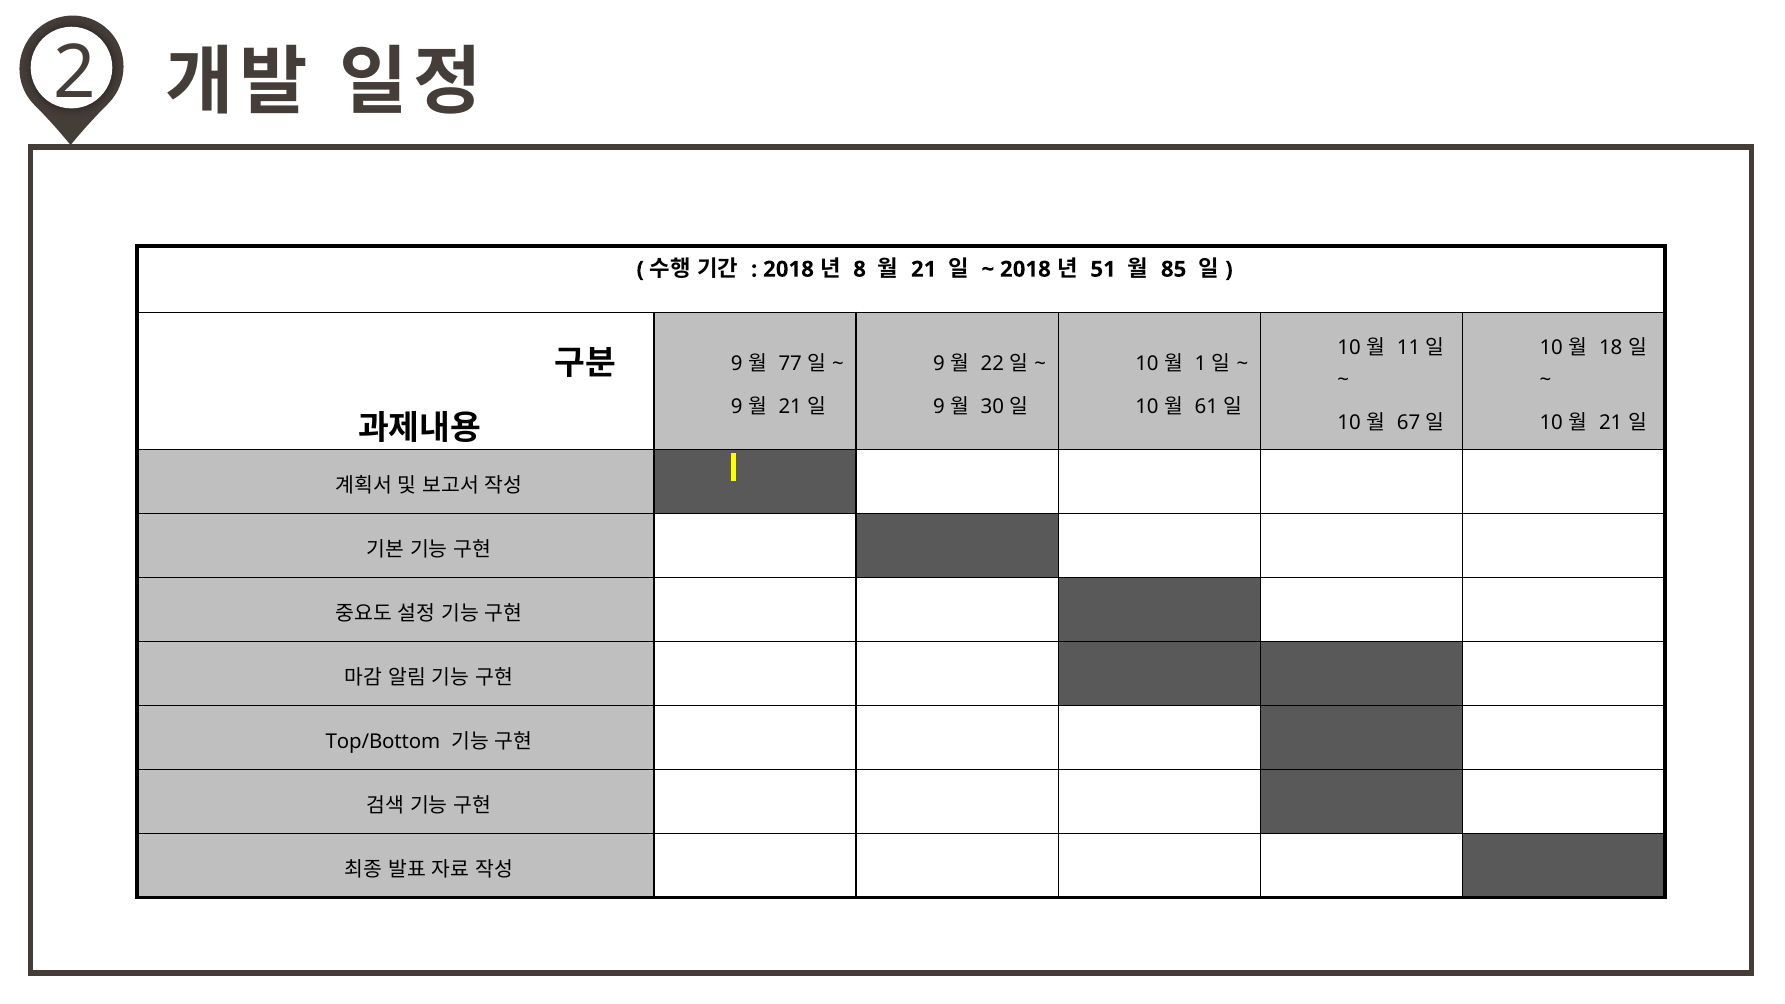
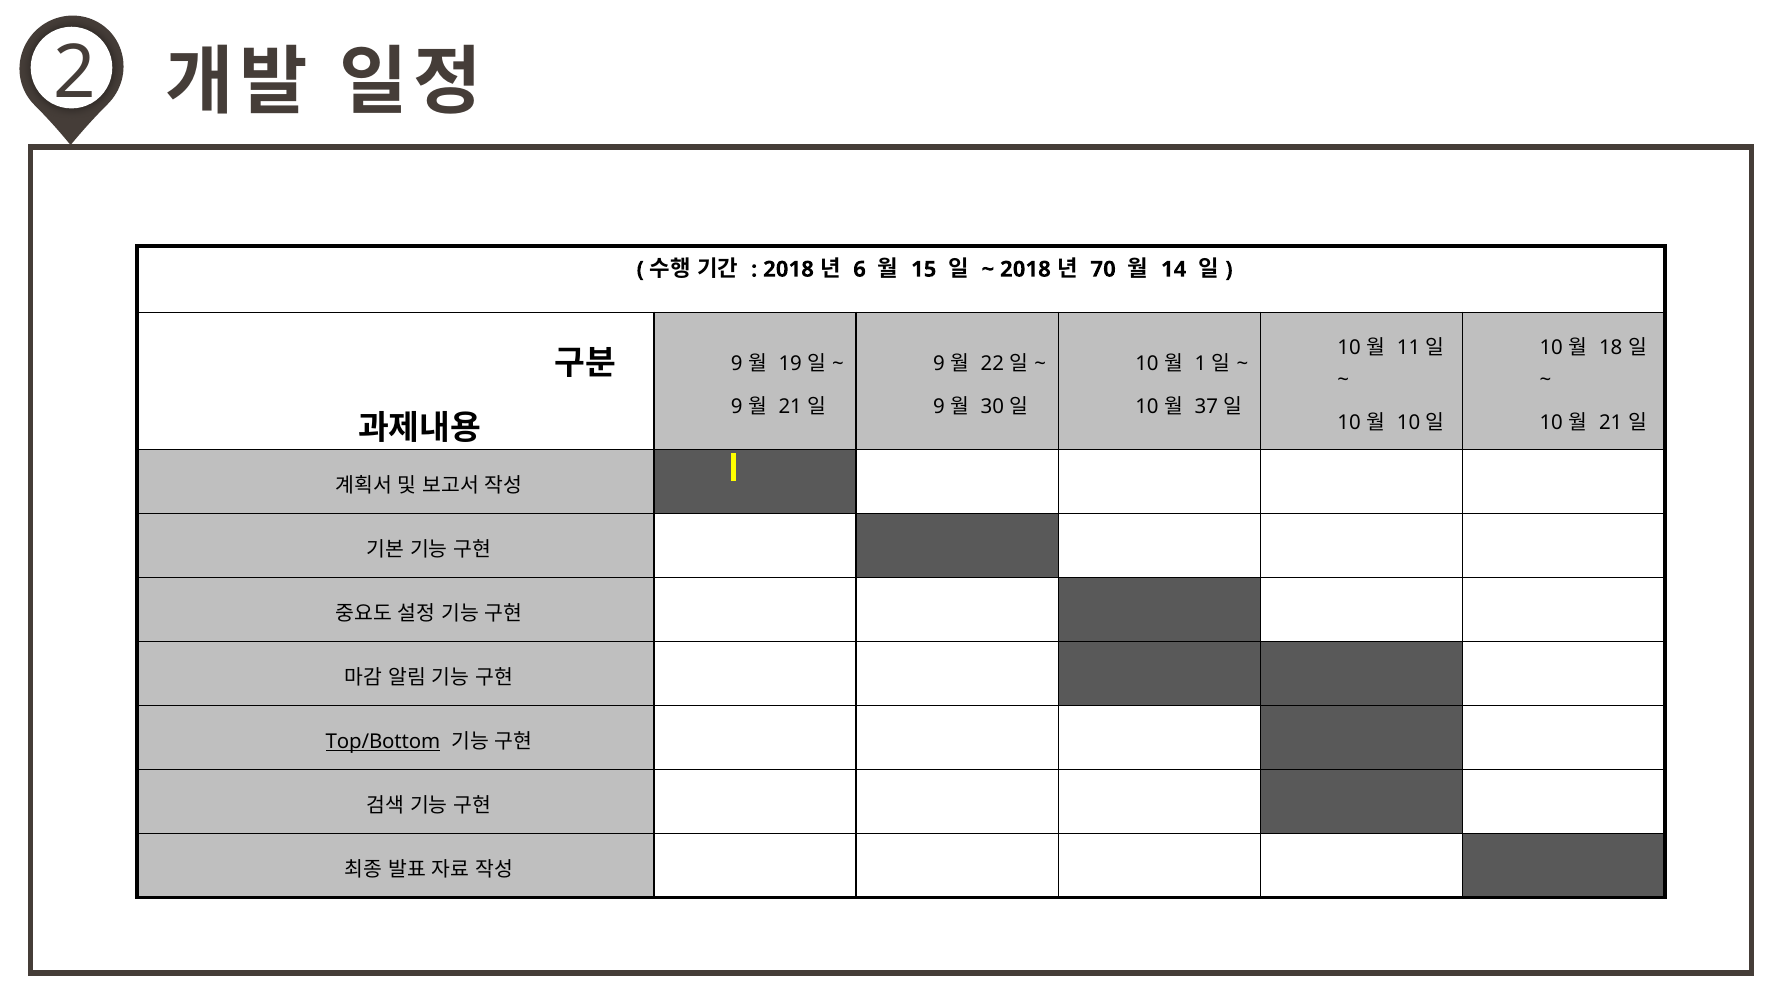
8: 8 -> 6 (860, 269)
21: 21 -> 15 (924, 269)
51: 51 -> 70 (1103, 269)
85: 85 -> 14 (1174, 269)
77: 77 -> 19 (790, 363)
61: 61 -> 37 (1206, 407)
67: 67 -> 10 (1409, 423)
Top/Bottom underline: none -> present (383, 742)
